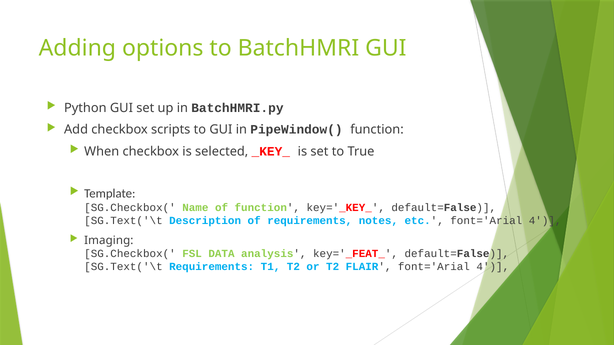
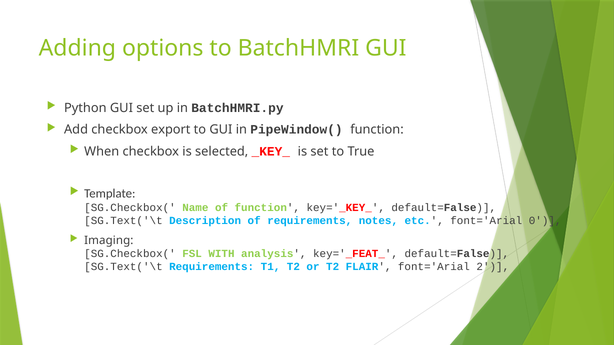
scripts: scripts -> export (171, 130)
etc font='Arial 4: 4 -> 0 (545, 221)
DATA: DATA -> WITH (221, 254)
FLAIR font='Arial 4: 4 -> 2 (493, 267)
